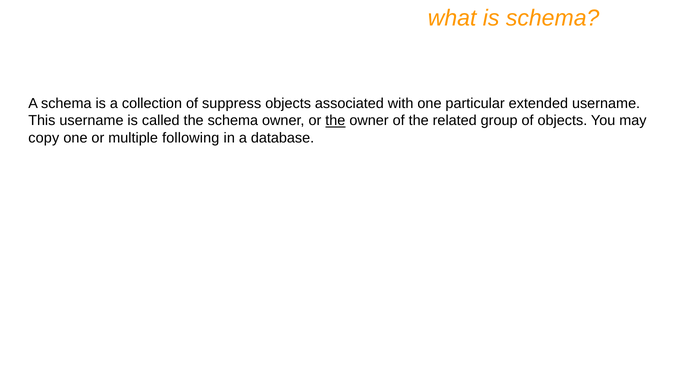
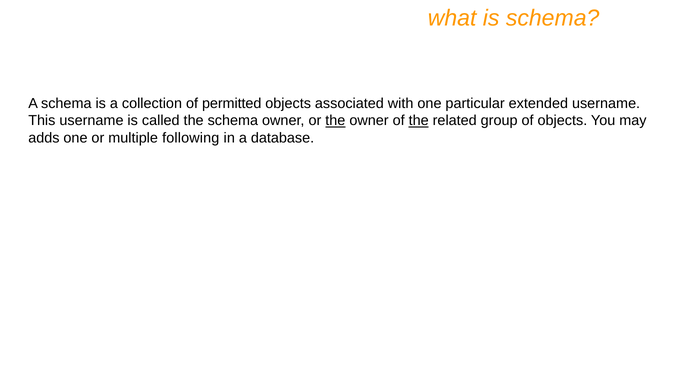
suppress: suppress -> permitted (232, 103)
the underline: none -> present (419, 121)
copy: copy -> adds (44, 138)
